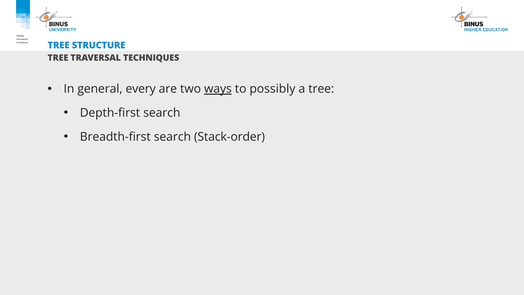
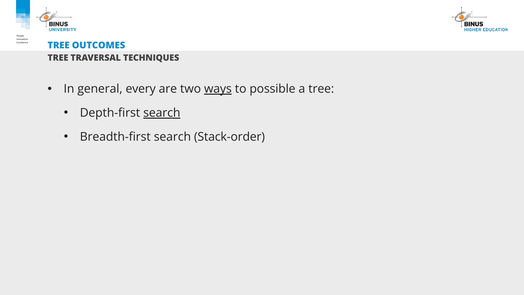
STRUCTURE: STRUCTURE -> OUTCOMES (99, 45)
possibly: possibly -> possible (272, 89)
search underline: none -> present (162, 113)
